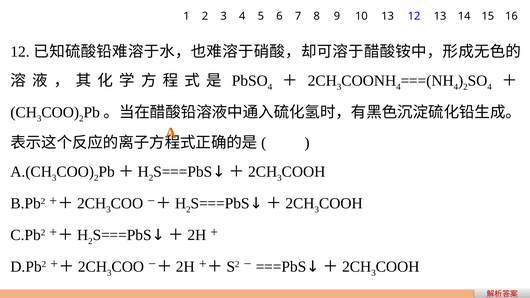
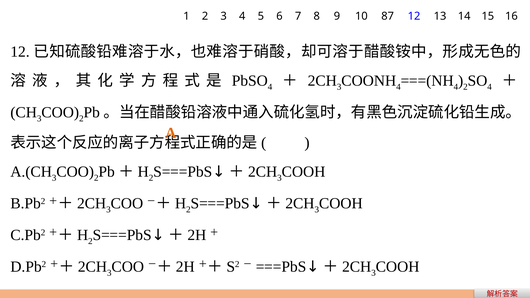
10 13: 13 -> 87 (388, 16)
